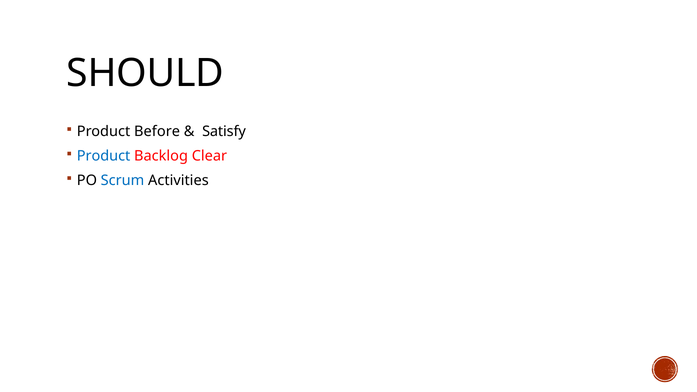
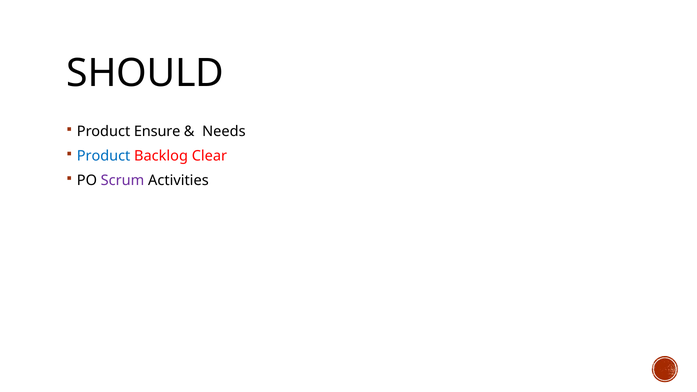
Before: Before -> Ensure (157, 132)
Satisfy: Satisfy -> Needs (224, 132)
Scrum colour: blue -> purple (123, 180)
